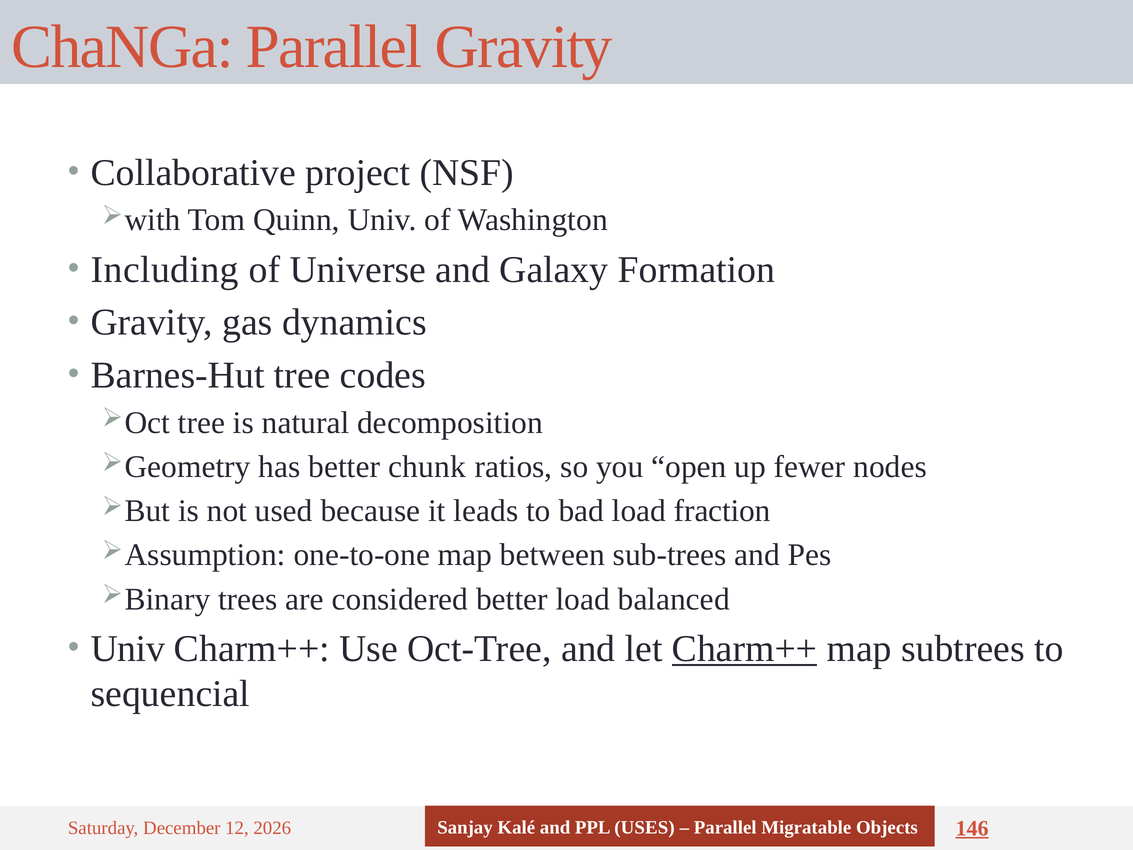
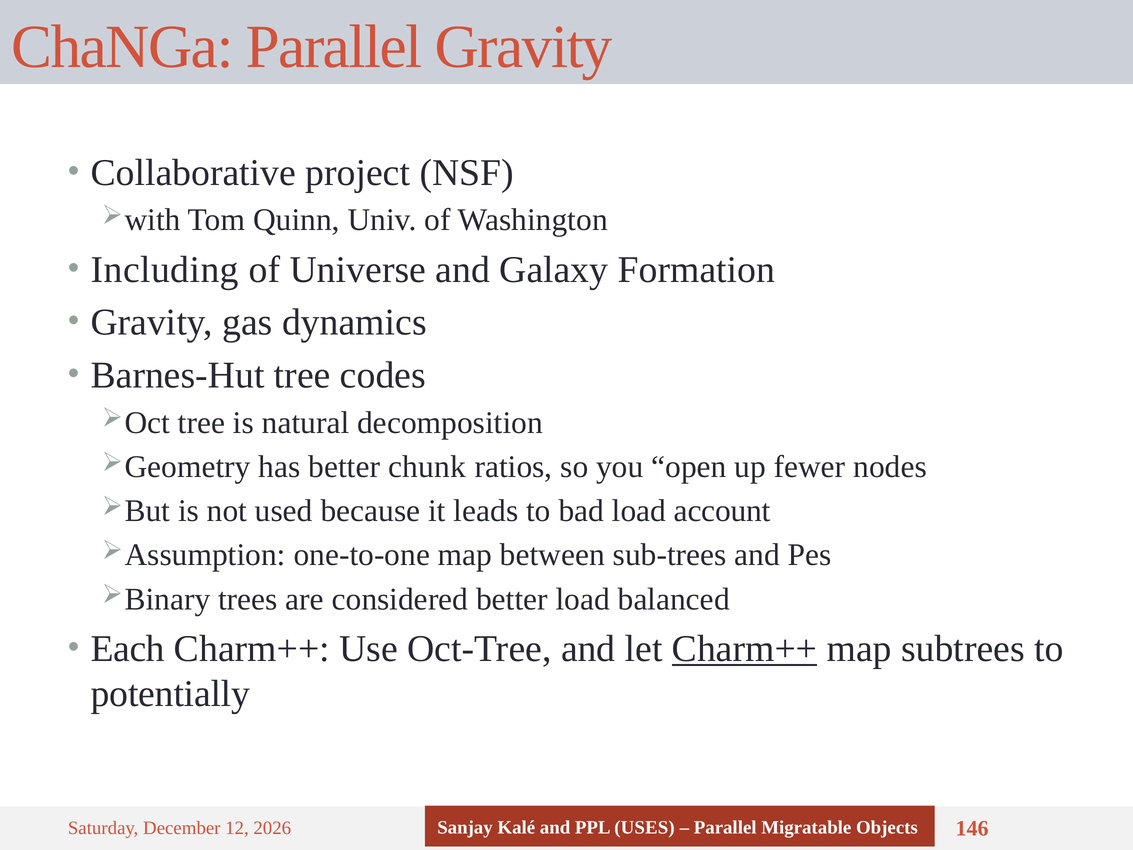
fraction: fraction -> account (722, 511)
Univ: Univ -> Each (128, 648)
sequencial: sequencial -> potentially (170, 694)
146 underline: present -> none (972, 828)
